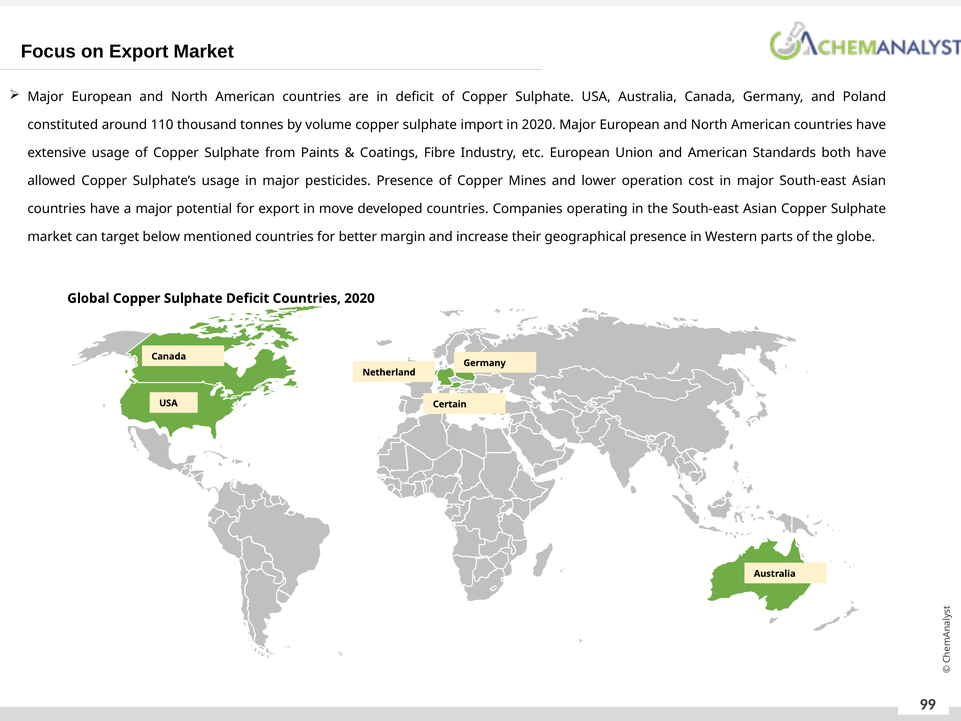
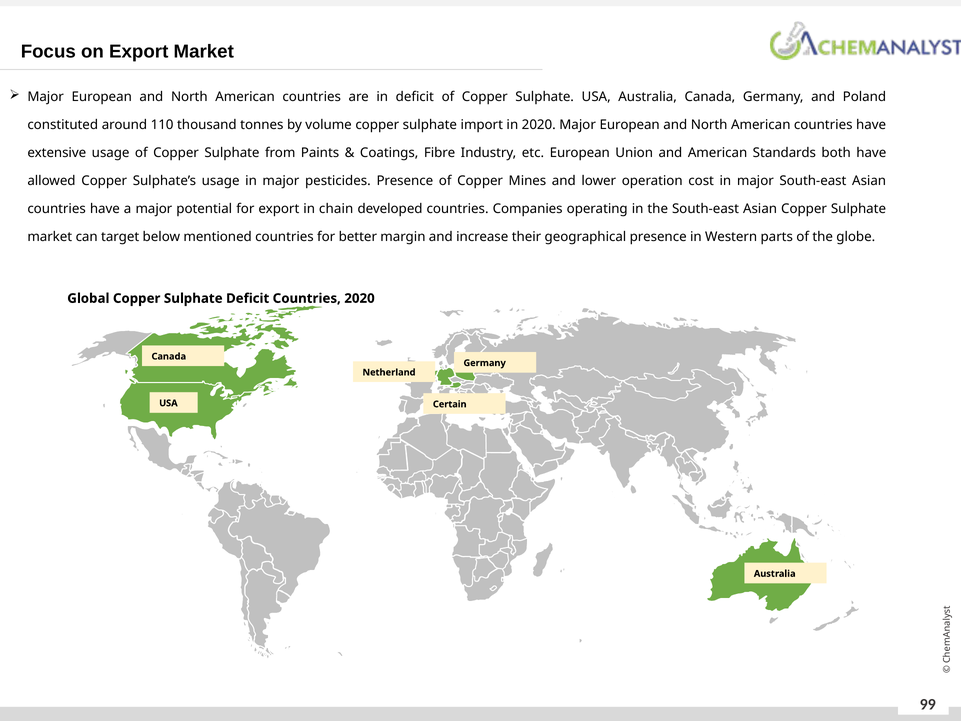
move: move -> chain (336, 209)
